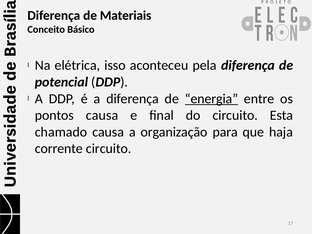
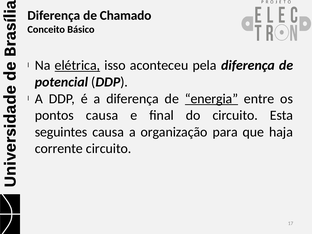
Materiais: Materiais -> Chamado (126, 16)
elétrica underline: none -> present (77, 65)
chamado: chamado -> seguintes (61, 132)
